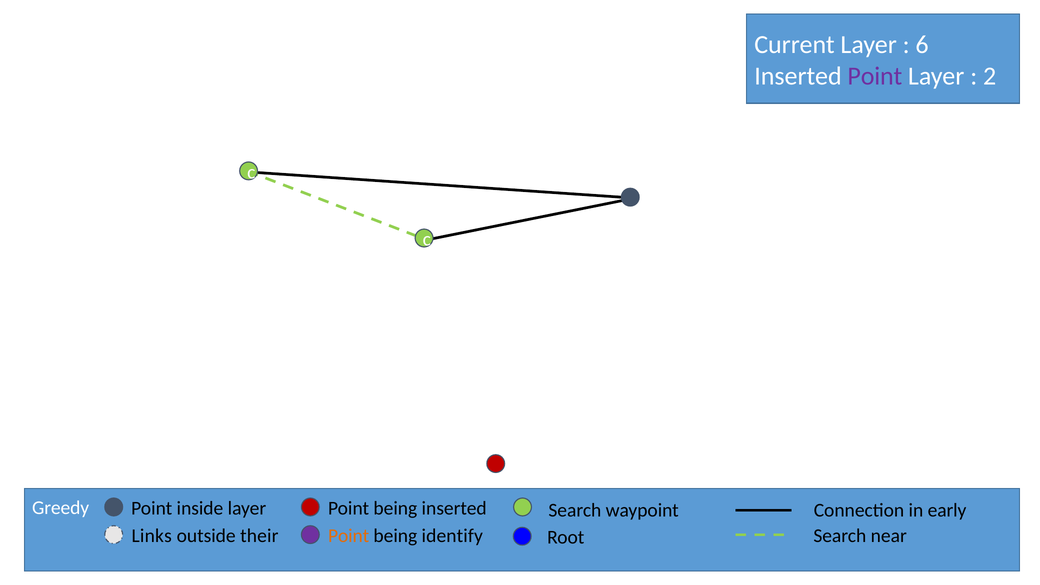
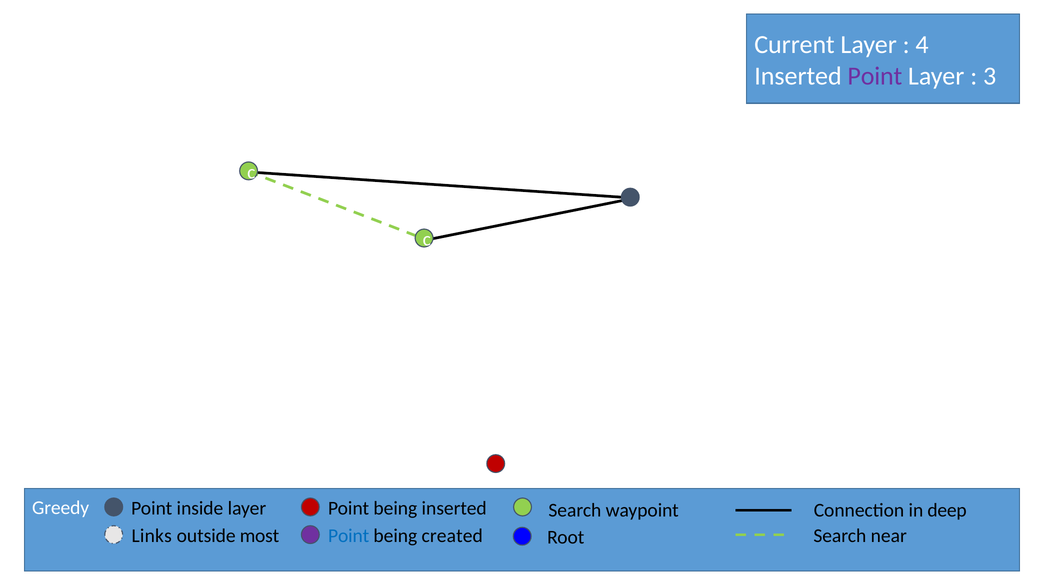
6: 6 -> 4 (922, 45)
2: 2 -> 3 (990, 76)
early: early -> deep (947, 510)
their: their -> most (259, 536)
Point colour: orange -> blue (349, 536)
identify: identify -> created (452, 536)
